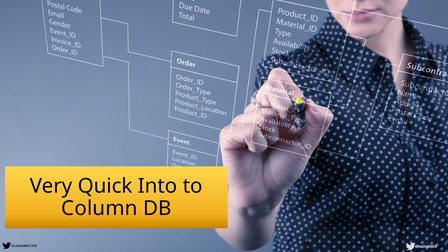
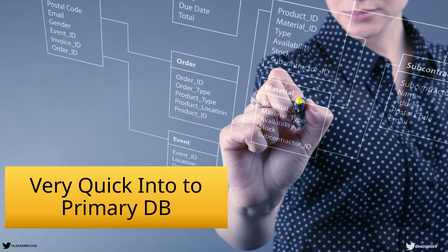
Column: Column -> Primary (99, 208)
